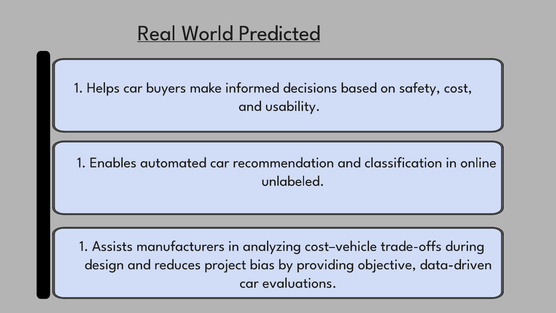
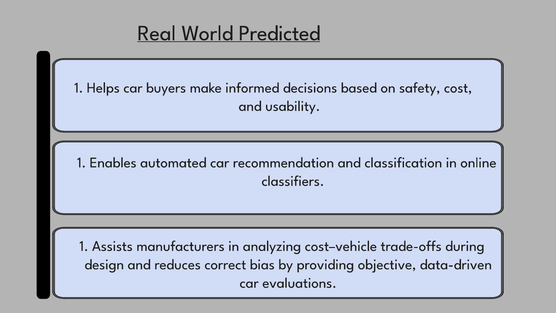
unlabeled: unlabeled -> classifiers (293, 181)
project: project -> correct (225, 264)
